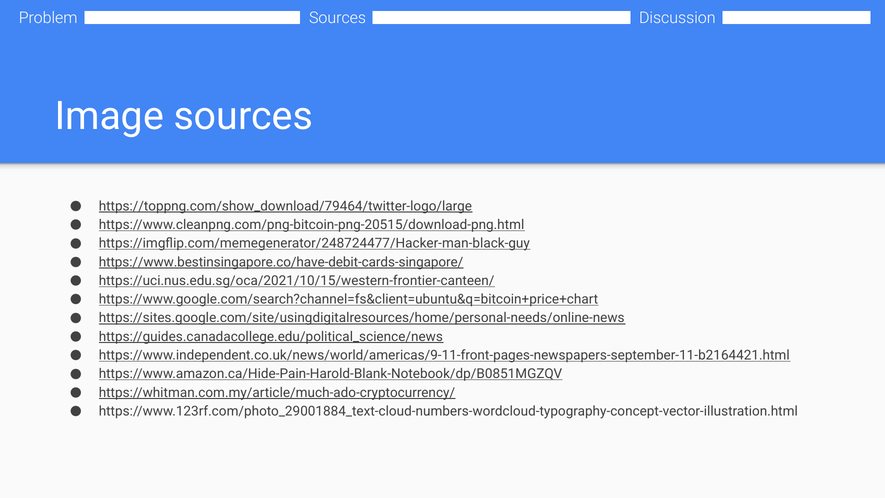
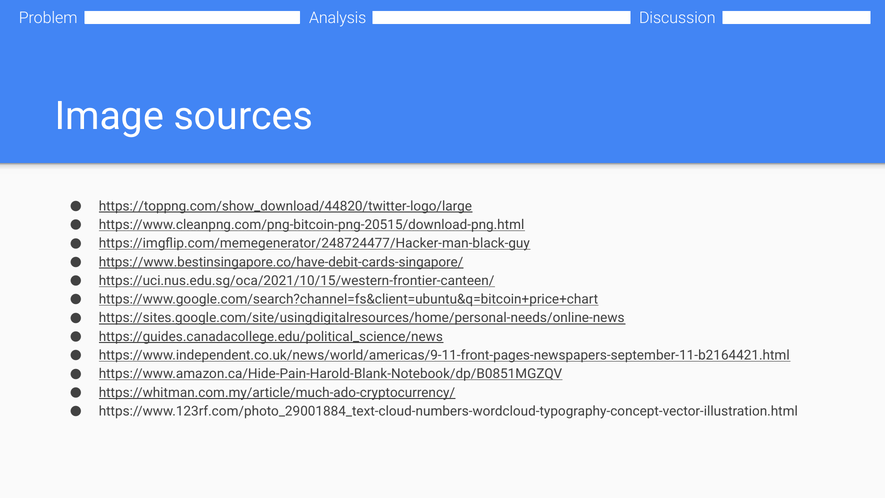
Problem Sources: Sources -> Analysis (338, 18)
https://toppng.com/show_download/79464/twitter-logo/large: https://toppng.com/show_download/79464/twitter-logo/large -> https://toppng.com/show_download/44820/twitter-logo/large (285, 206)
